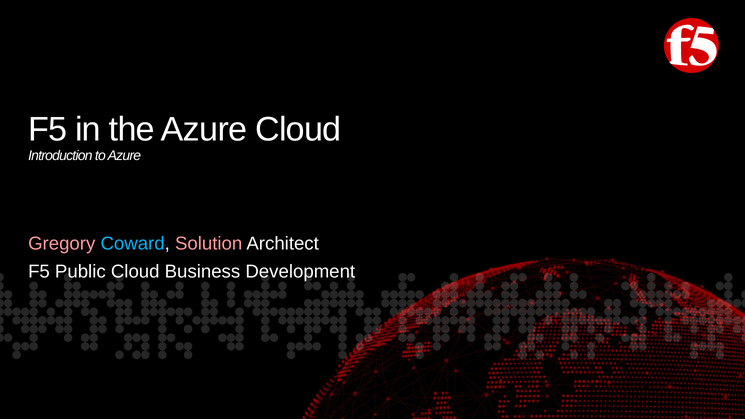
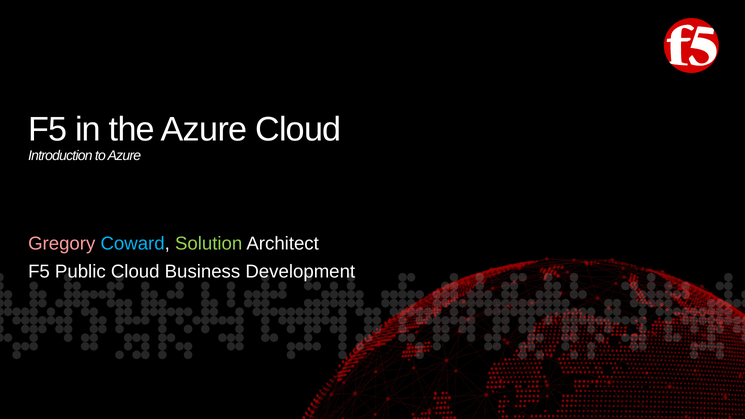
Solution colour: pink -> light green (209, 244)
